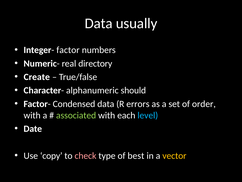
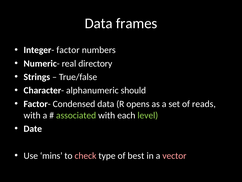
usually: usually -> frames (137, 23)
Create: Create -> Strings (37, 77)
errors: errors -> opens (138, 104)
order: order -> reads (204, 104)
level colour: light blue -> light green (148, 115)
copy: copy -> mins (51, 155)
vector colour: yellow -> pink (174, 155)
